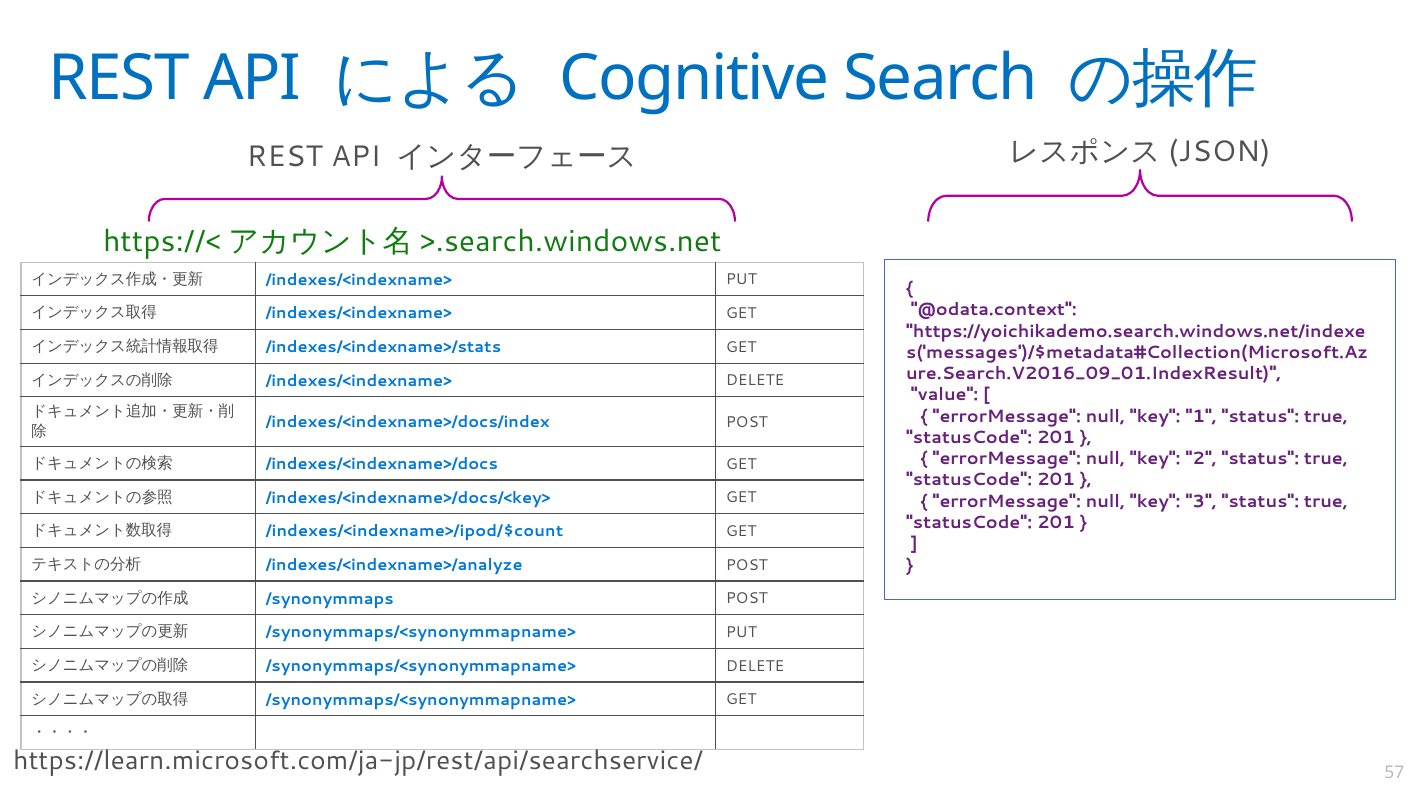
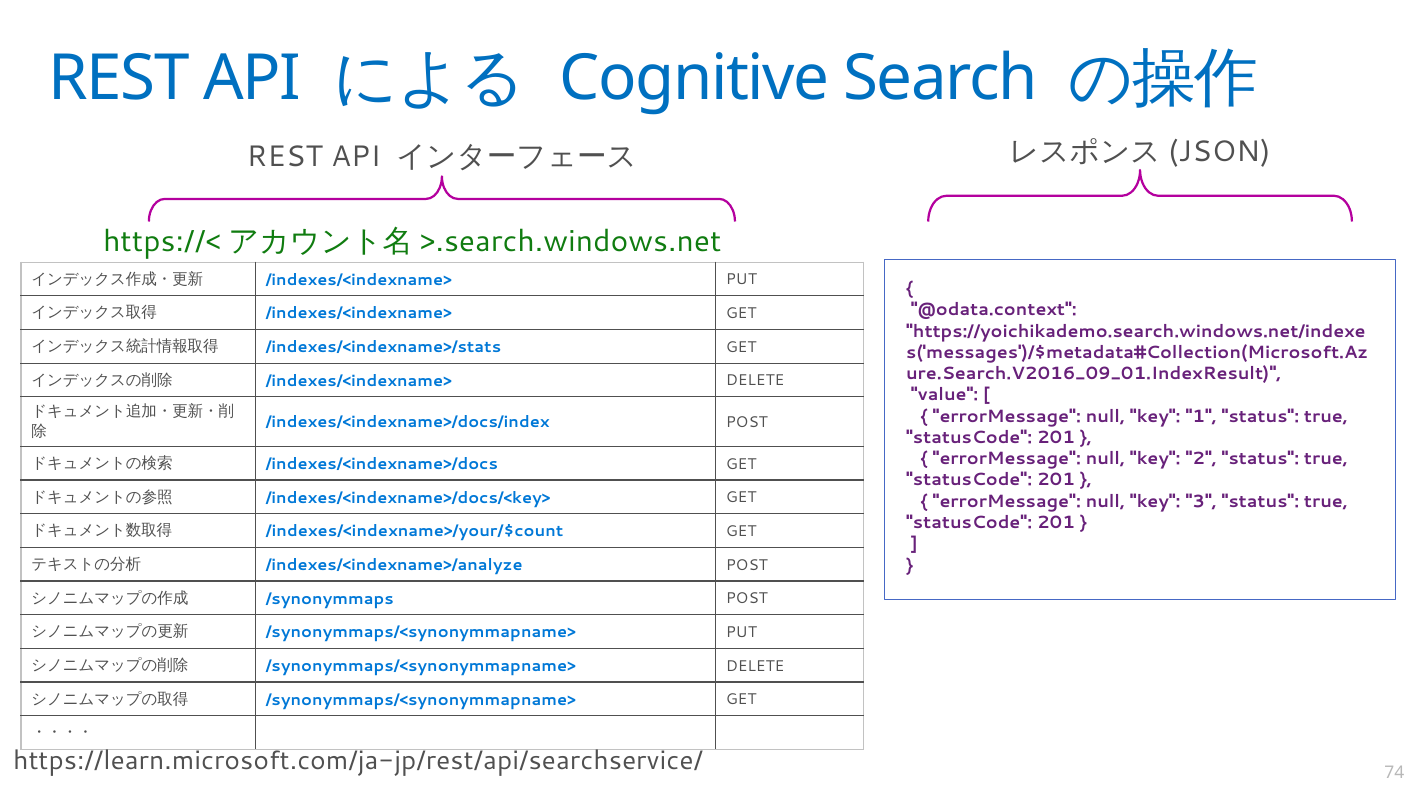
/indexes/<indexname>/ipod/$count: /indexes/<indexname>/ipod/$count -> /indexes/<indexname>/your/$count (415, 532)
57: 57 -> 74 (1394, 773)
